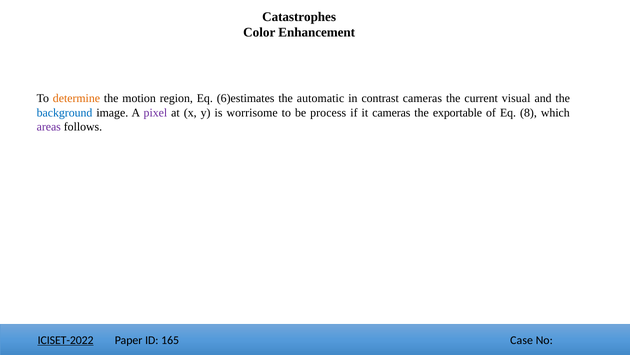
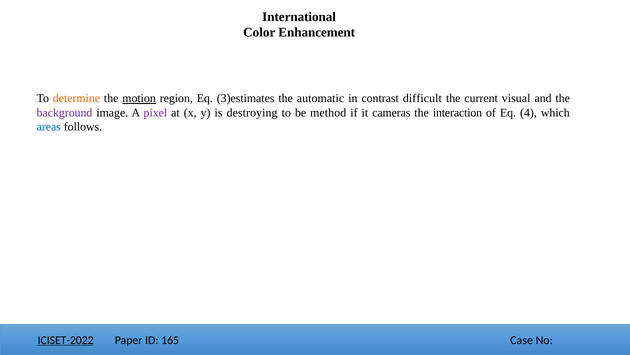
Catastrophes: Catastrophes -> International (299, 17)
motion underline: none -> present (139, 98)
6)estimates: 6)estimates -> 3)estimates (246, 98)
contrast cameras: cameras -> difficult (422, 98)
background colour: blue -> purple (65, 112)
worrisome: worrisome -> destroying (252, 112)
process: process -> method (328, 112)
exportable: exportable -> interaction (458, 112)
8: 8 -> 4 (528, 112)
areas colour: purple -> blue (49, 127)
